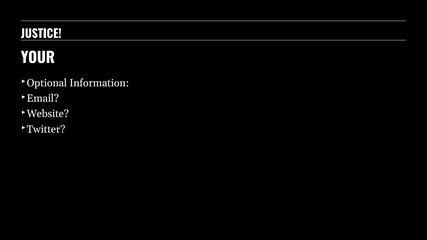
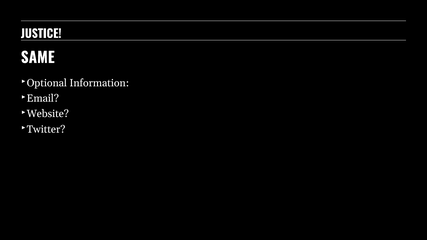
YOUR: YOUR -> SAME (38, 58)
